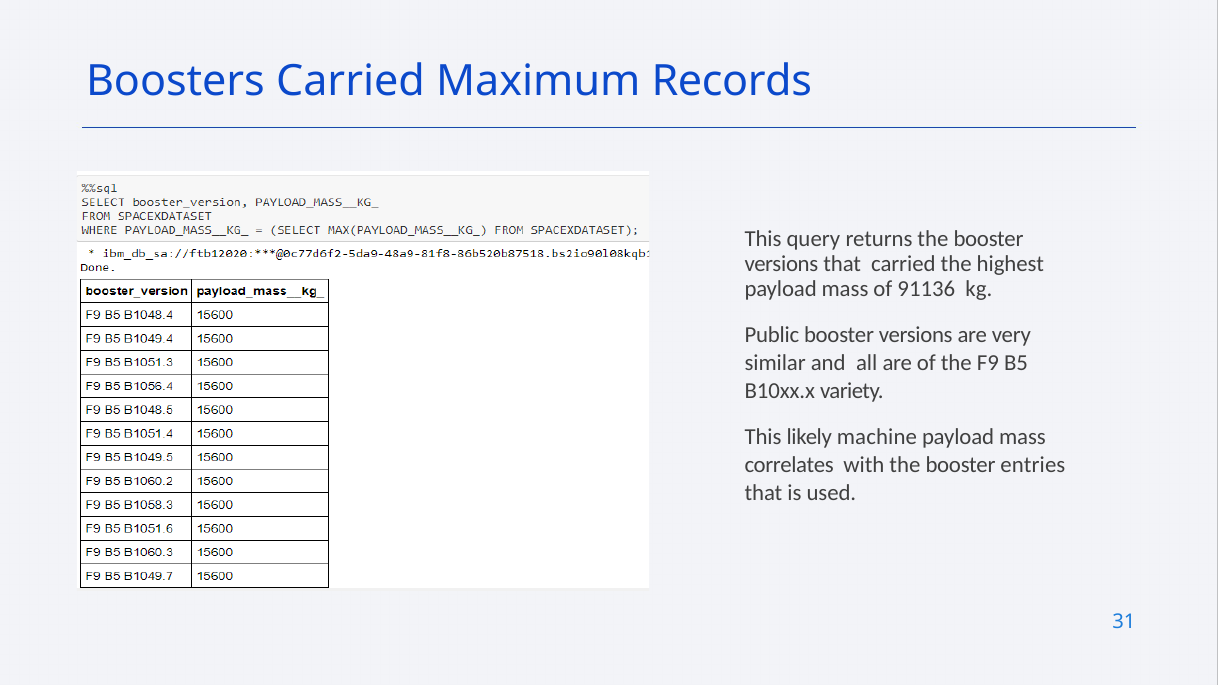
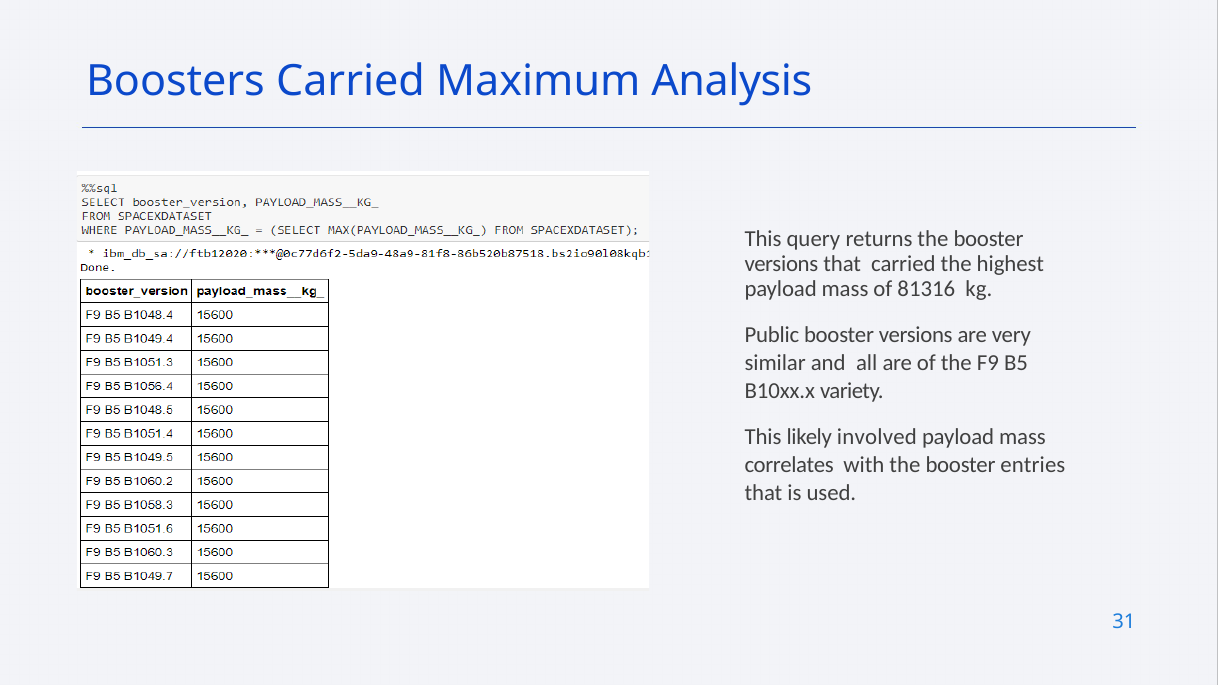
Records: Records -> Analysis (732, 81)
91136: 91136 -> 81316 (926, 289)
machine: machine -> involved (877, 437)
